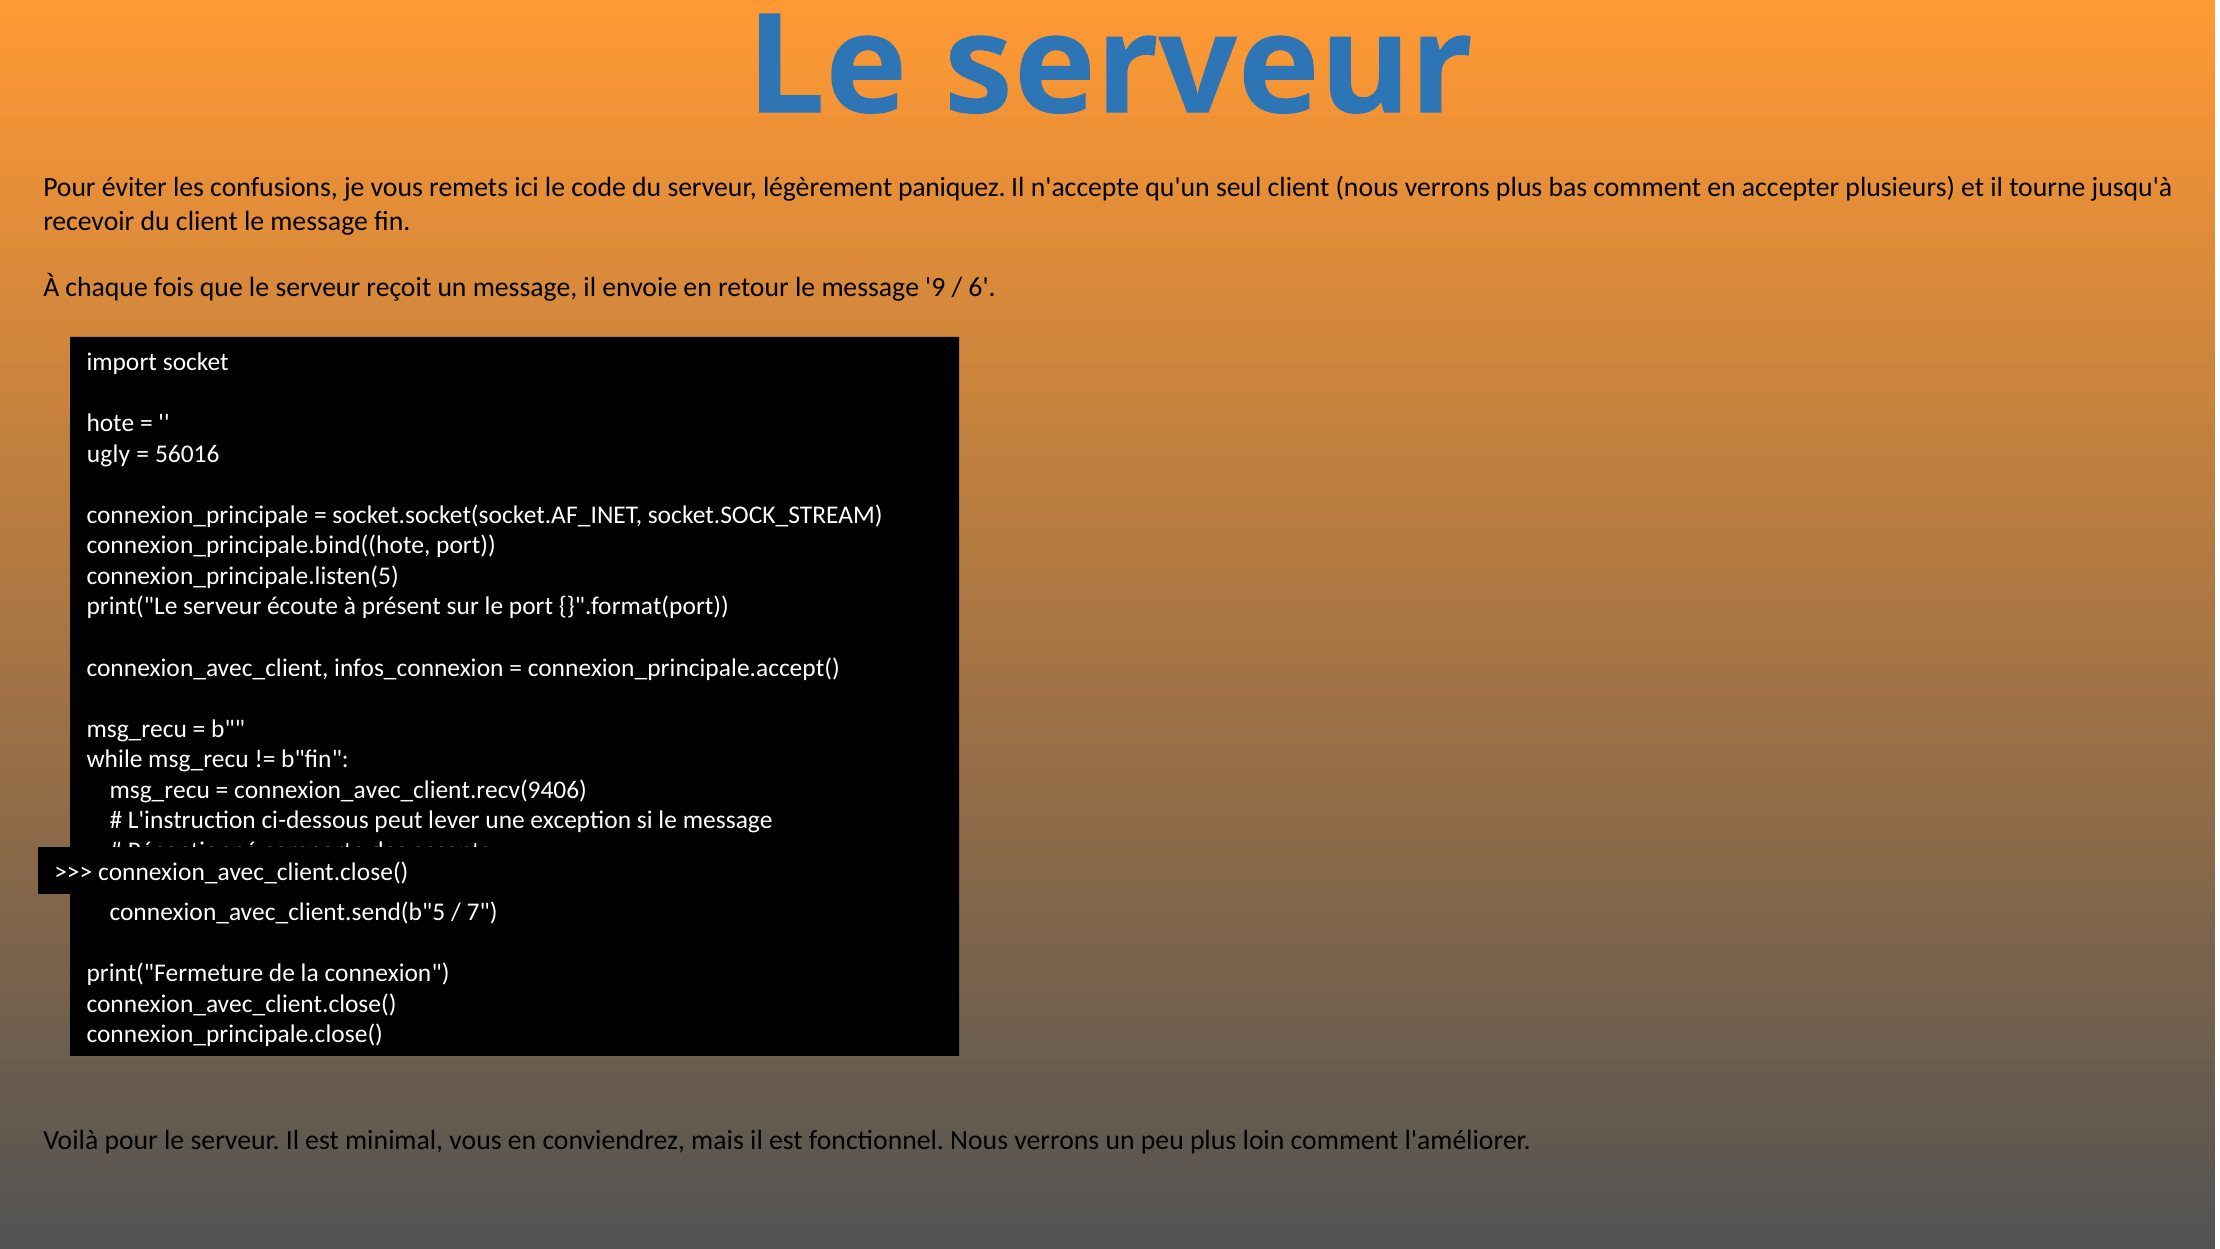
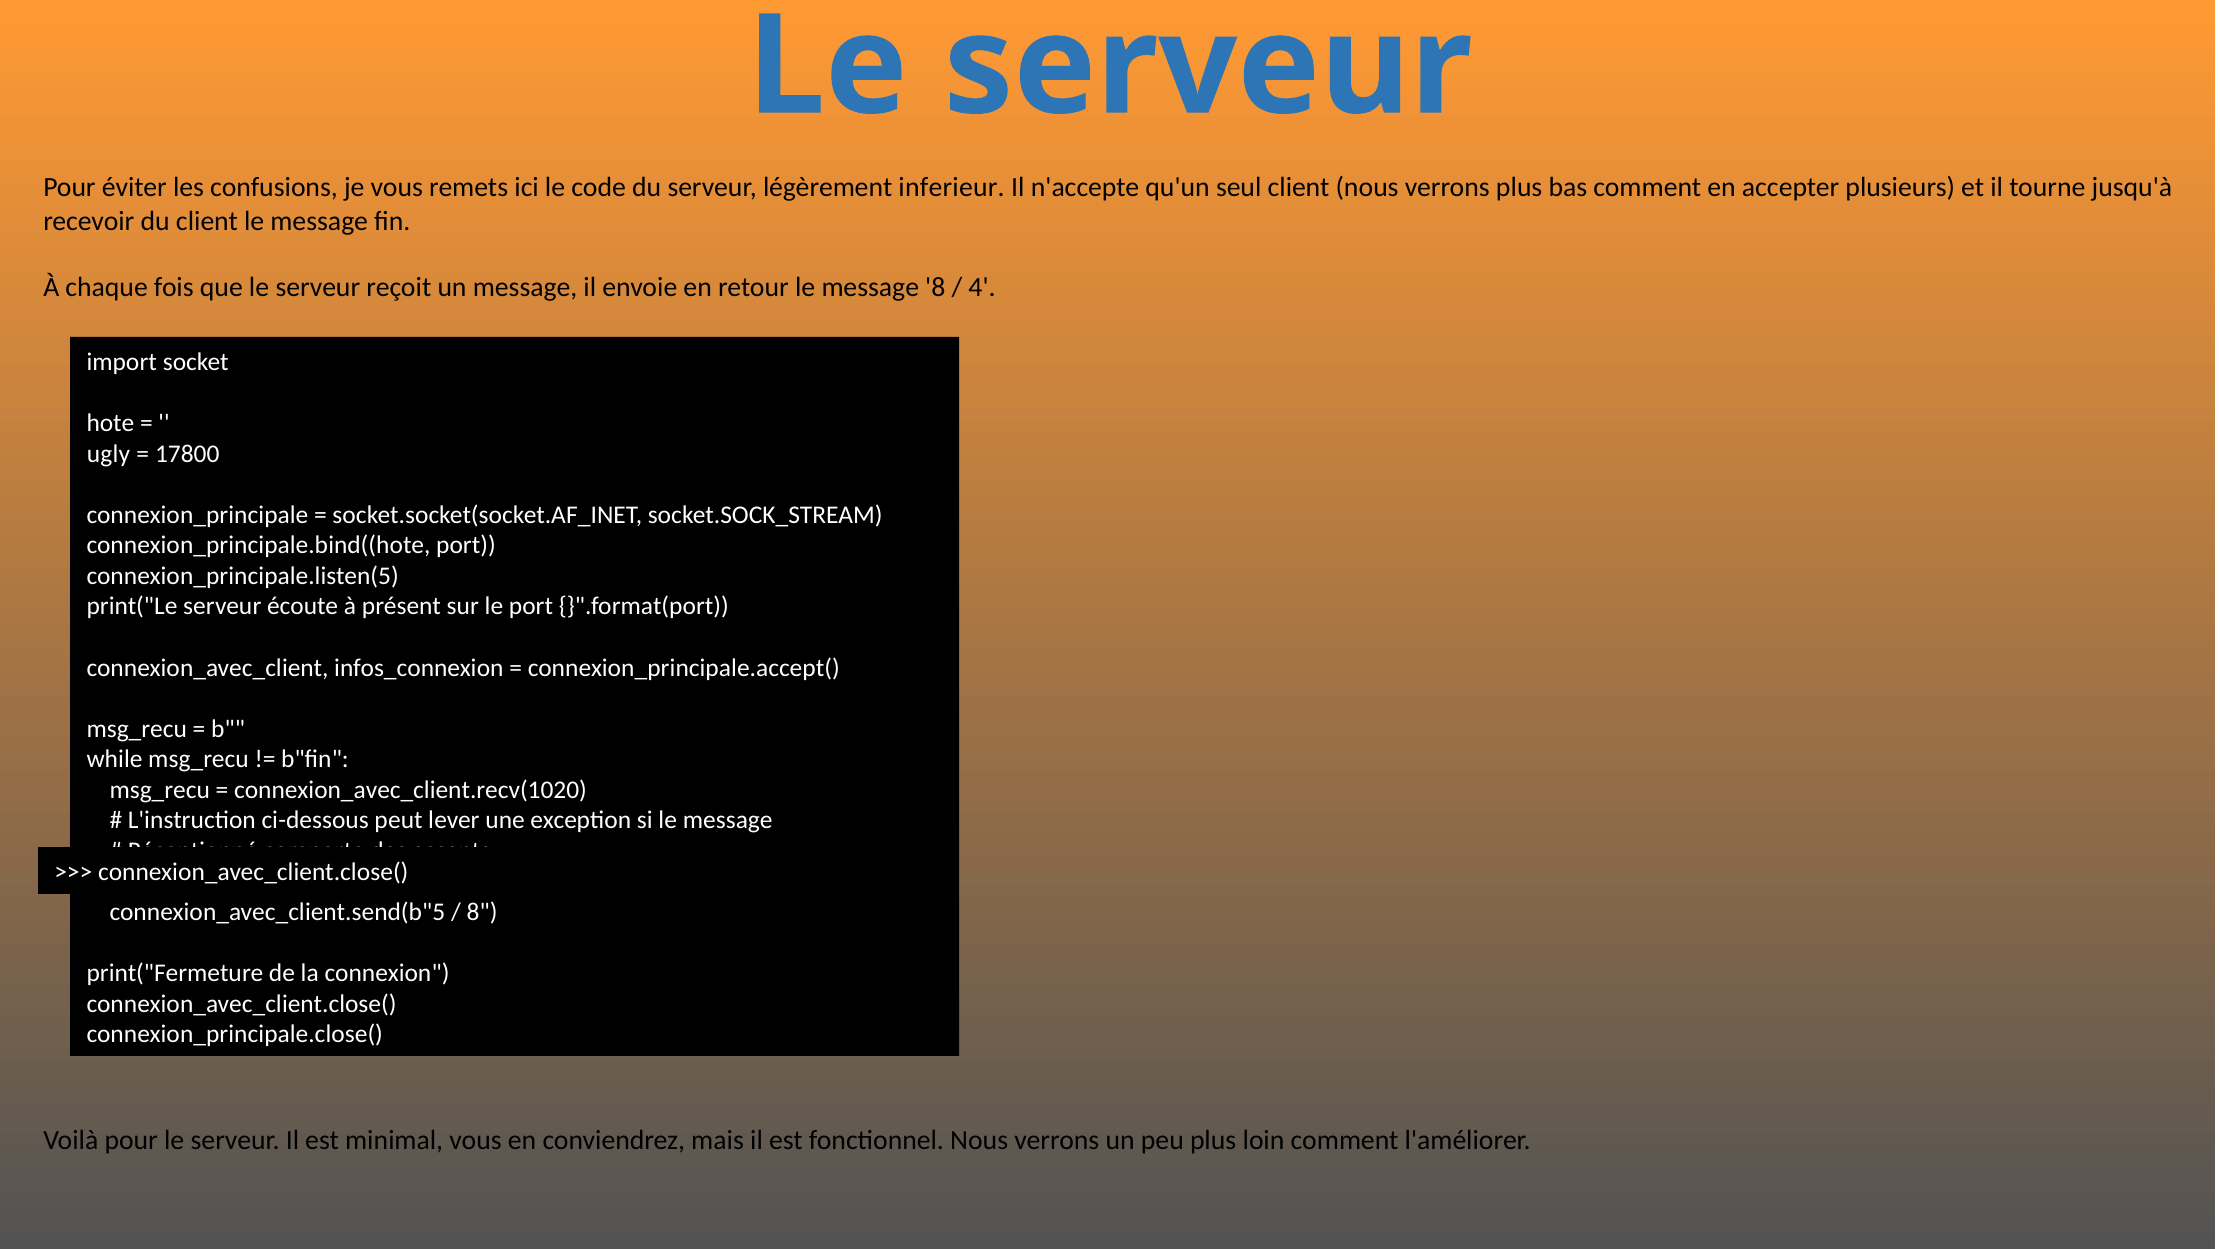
paniquez: paniquez -> inferieur (952, 188)
message 9: 9 -> 8 (935, 288)
6: 6 -> 4 (982, 288)
56016: 56016 -> 17800 (187, 454)
connexion_avec_client.recv(9406: connexion_avec_client.recv(9406 -> connexion_avec_client.recv(1020 (410, 790)
7: 7 -> 8 (482, 912)
